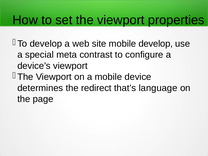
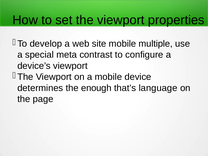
mobile develop: develop -> multiple (156, 44)
redirect: redirect -> enough (96, 88)
